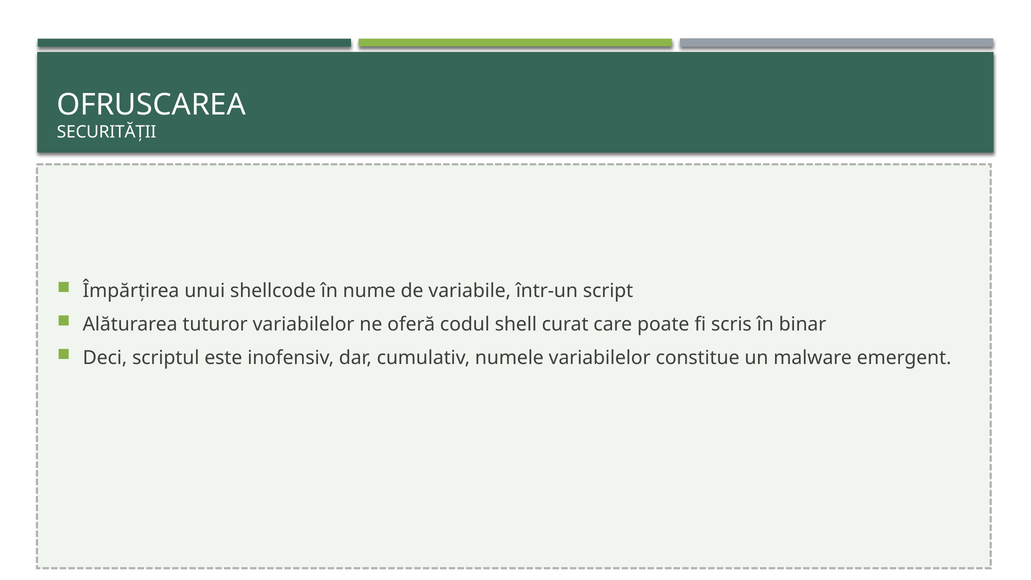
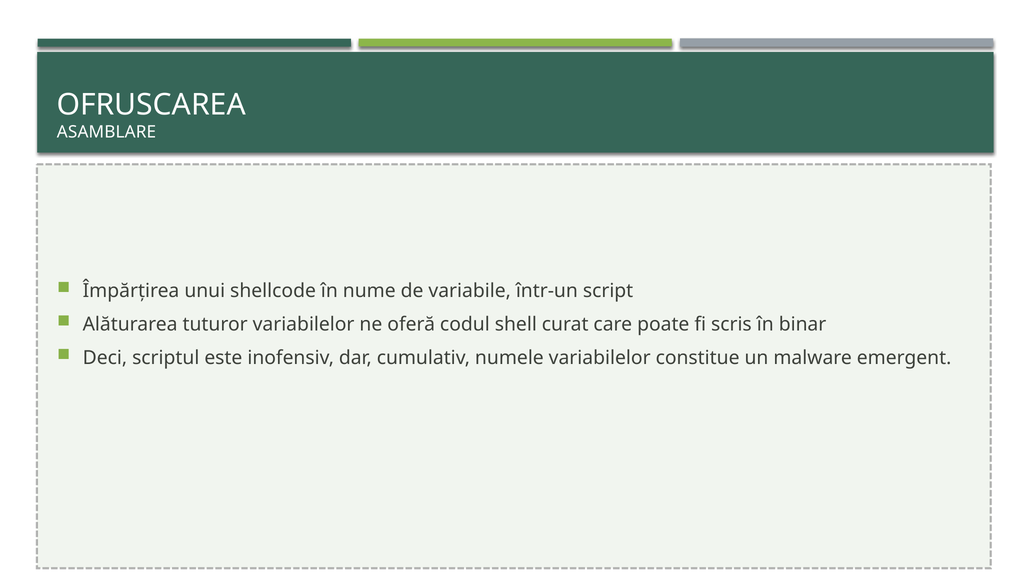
SECURITĂȚII: SECURITĂȚII -> ASAMBLARE (107, 132)
